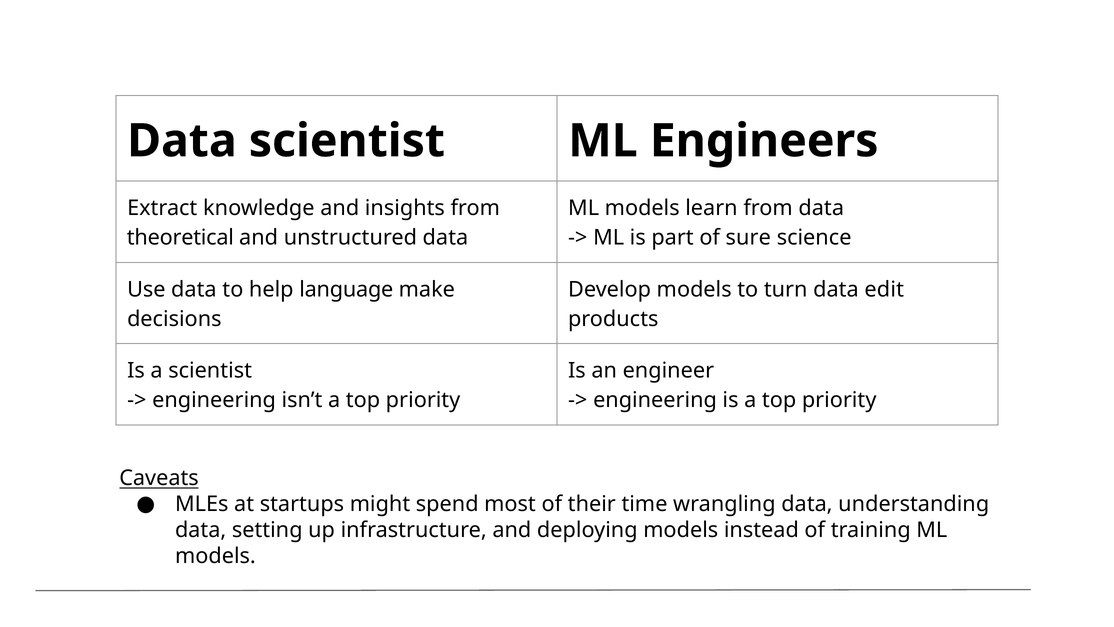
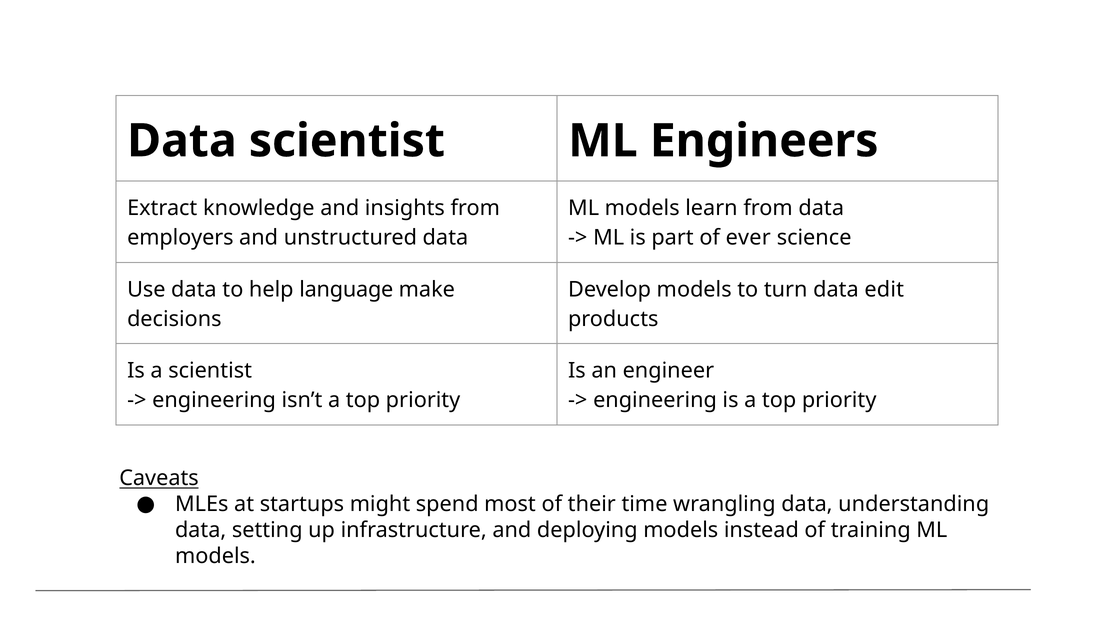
theoretical: theoretical -> employers (180, 238)
sure: sure -> ever (748, 238)
